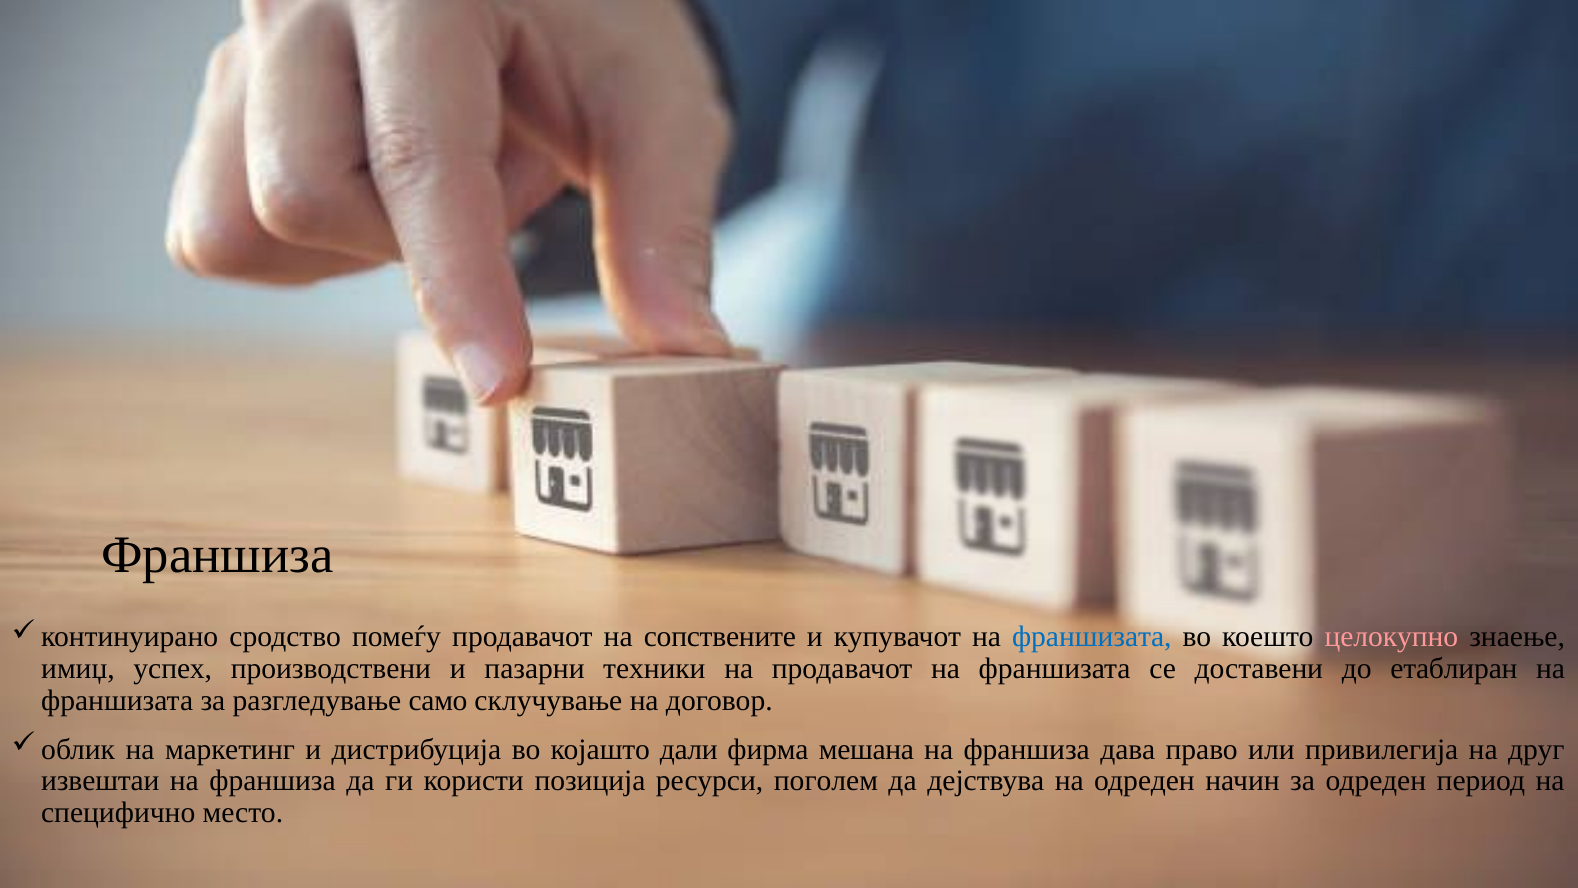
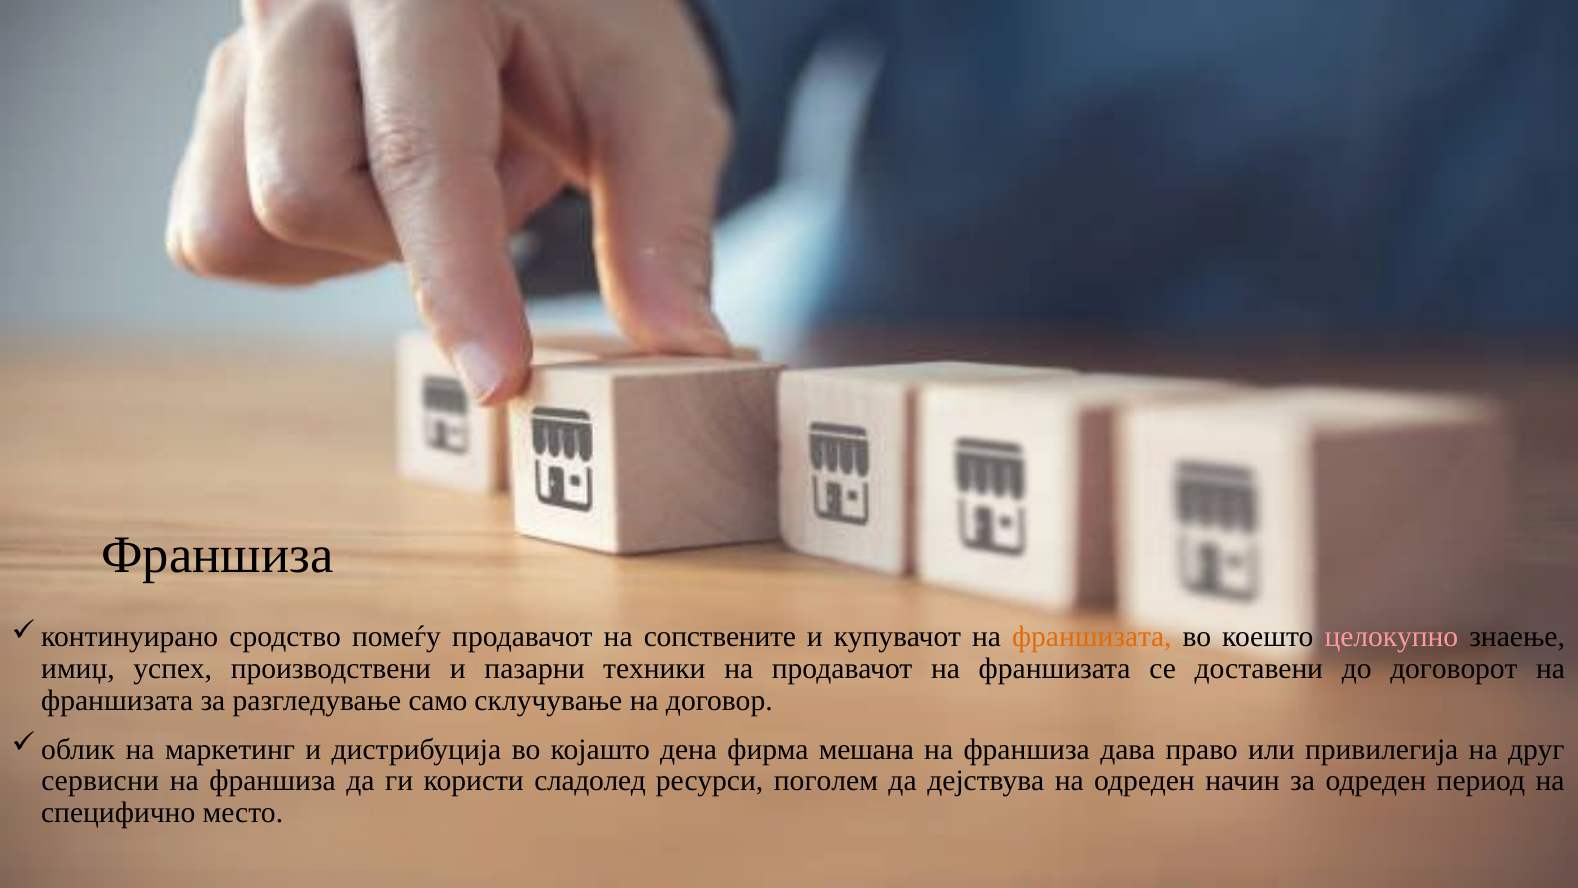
франшизата colour: blue -> orange (1092, 637)
етаблиран: етаблиран -> договорот (1454, 669)
дали: дали -> дена (689, 749)
извештаи: извештаи -> сервисни (100, 781)
позиција: позиција -> сладолед (590, 781)
